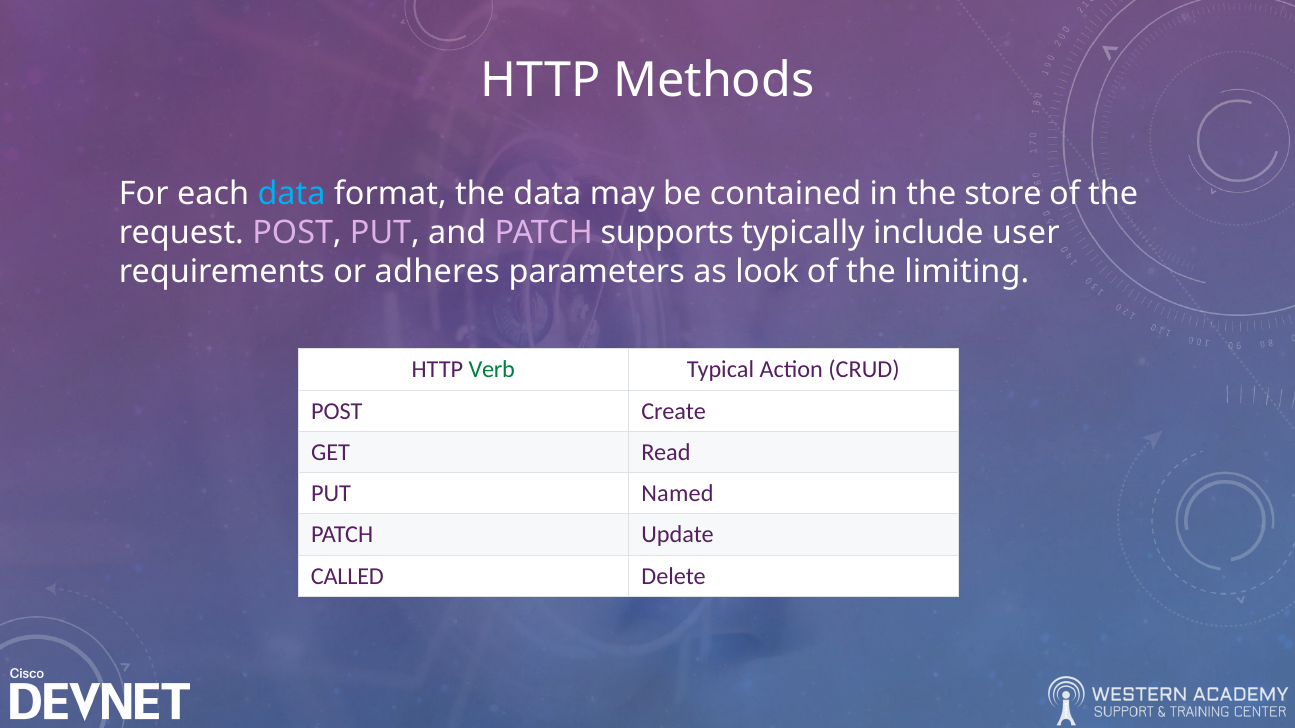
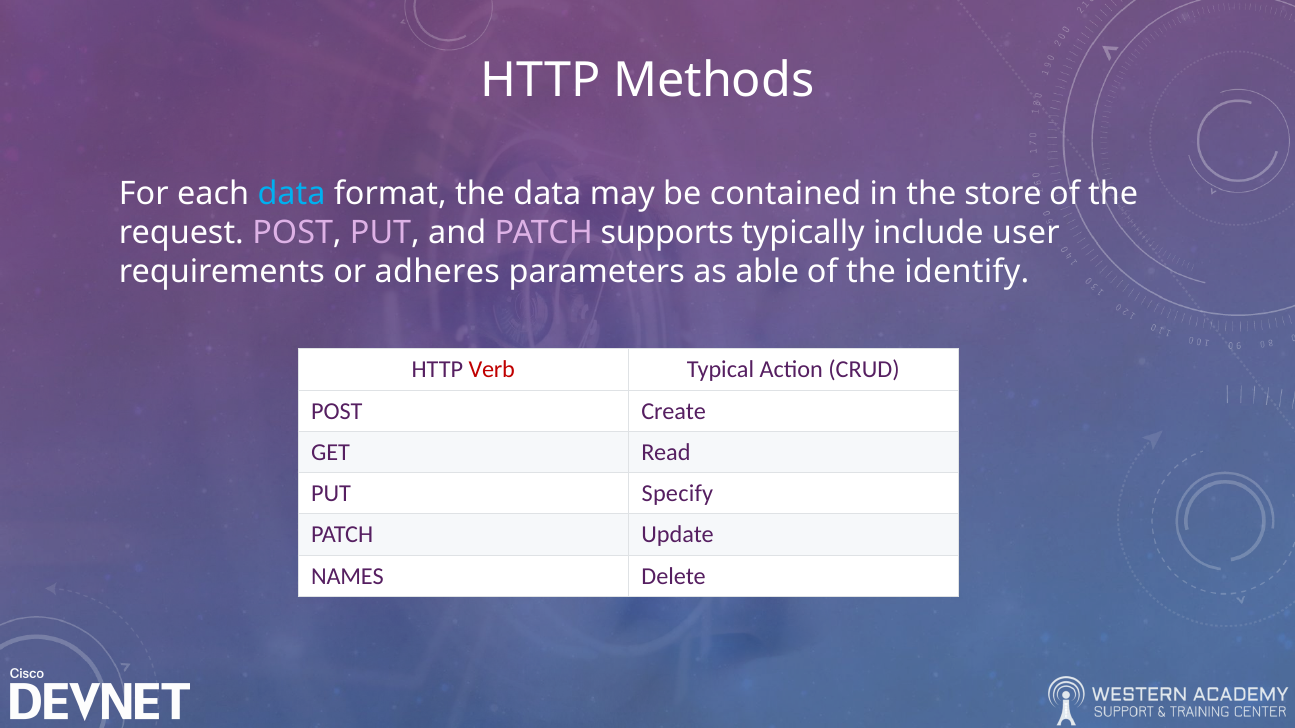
look: look -> able (767, 272)
limiting: limiting -> identify (967, 272)
Verb colour: green -> red (492, 370)
Named: Named -> Specify (677, 494)
CALLED: CALLED -> NAMES (347, 576)
